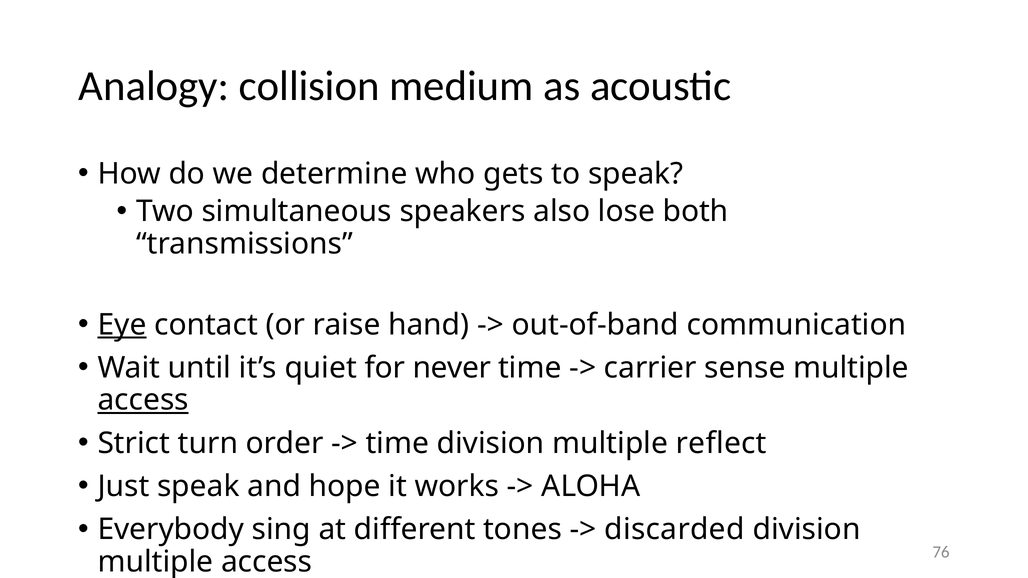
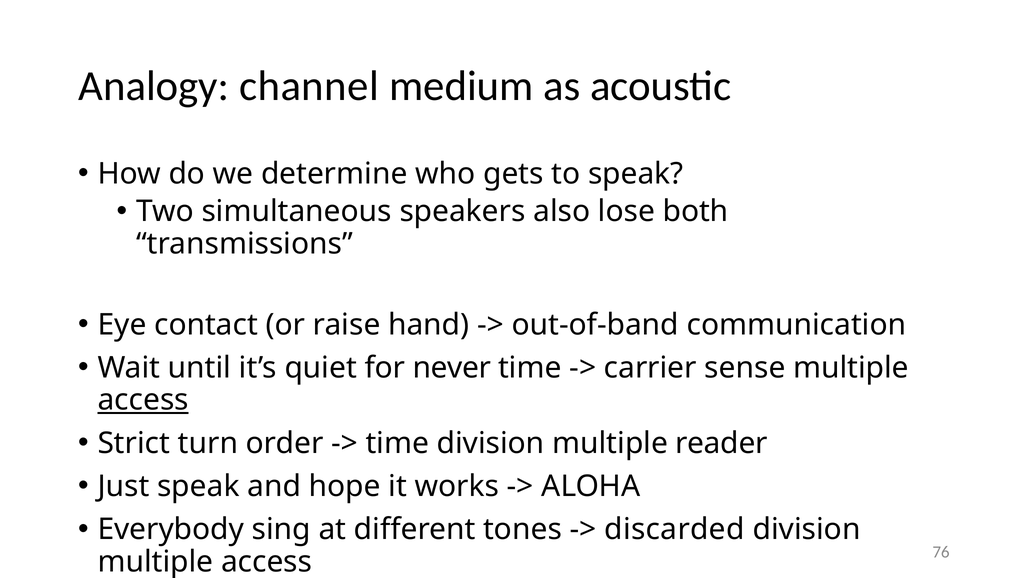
collision: collision -> channel (309, 86)
Eye underline: present -> none (122, 325)
reflect: reflect -> reader (721, 443)
